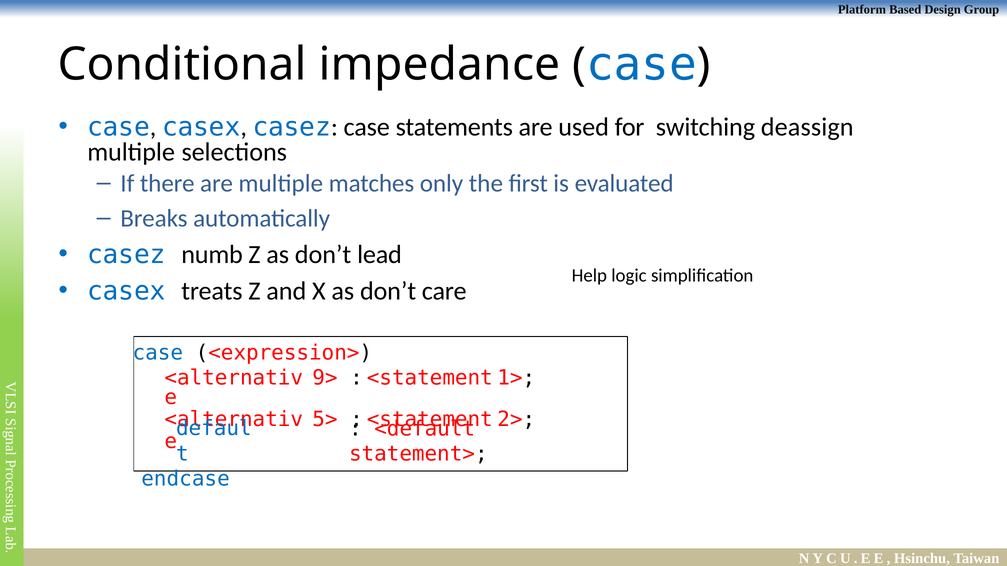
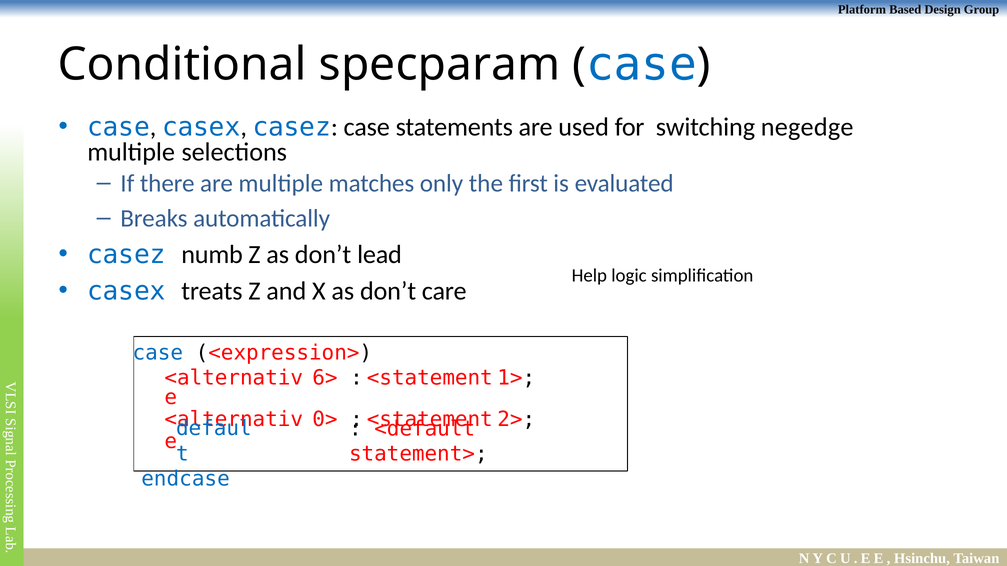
impedance: impedance -> specparam (440, 65)
deassign: deassign -> negedge (807, 127)
9>: 9> -> 6> (325, 378)
5>: 5> -> 0> (325, 420)
